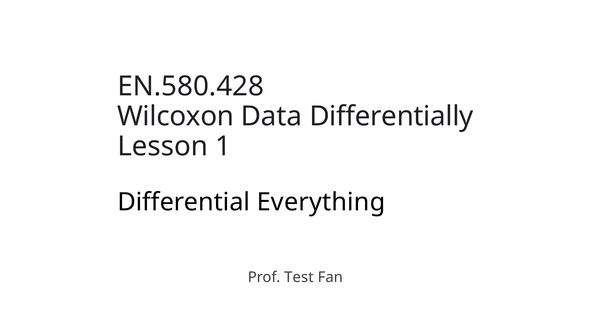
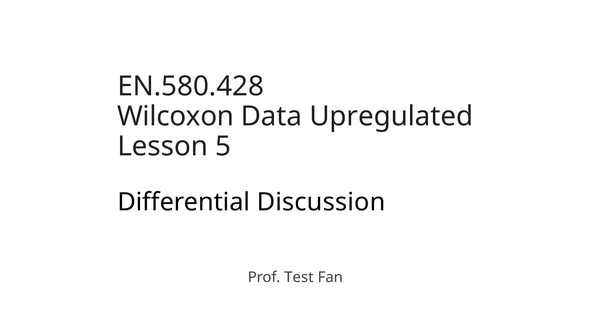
Differentially: Differentially -> Upregulated (391, 116)
1: 1 -> 5 (223, 146)
Everything: Everything -> Discussion (321, 202)
